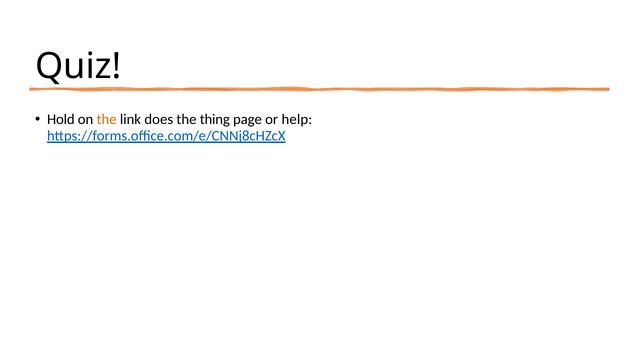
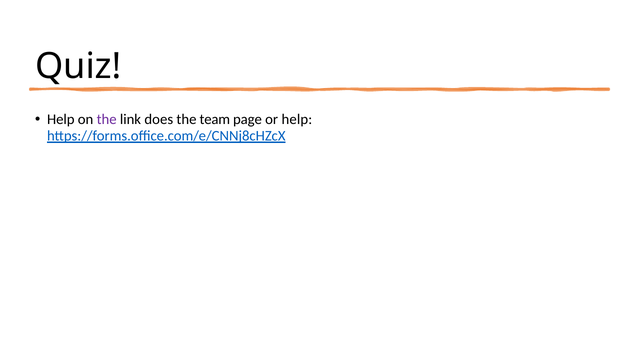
Hold: Hold -> Help (61, 120)
the colour: orange -> purple (107, 120)
thing: thing -> team (215, 120)
